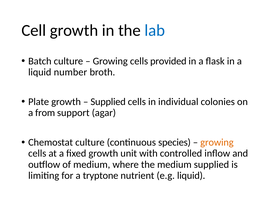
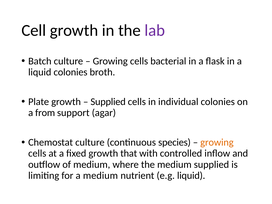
lab colour: blue -> purple (155, 30)
provided: provided -> bacterial (168, 61)
liquid number: number -> colonies (71, 72)
unit: unit -> that (129, 153)
a tryptone: tryptone -> medium (100, 175)
